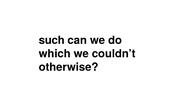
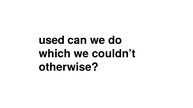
such: such -> used (52, 40)
